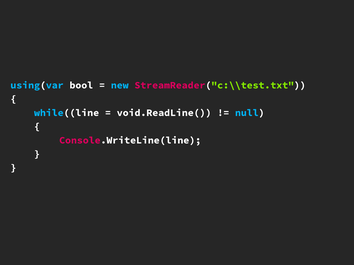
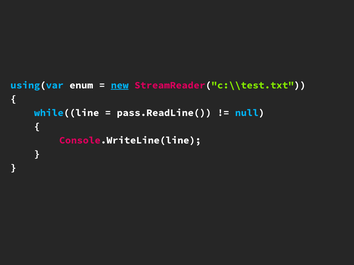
bool: bool -> enum (81, 85)
new underline: none -> present (120, 85)
void.ReadLine(: void.ReadLine( -> pass.ReadLine( (164, 113)
